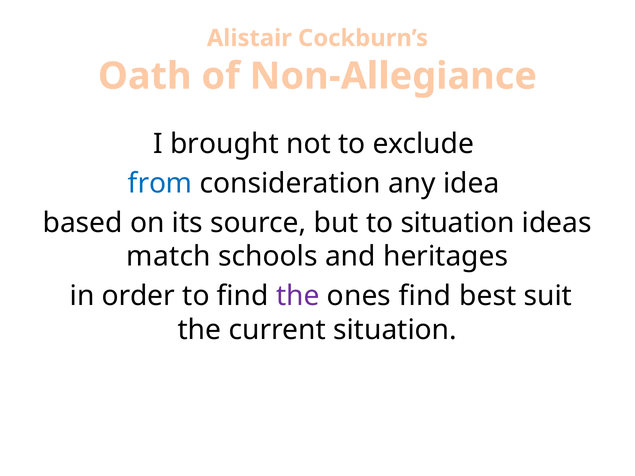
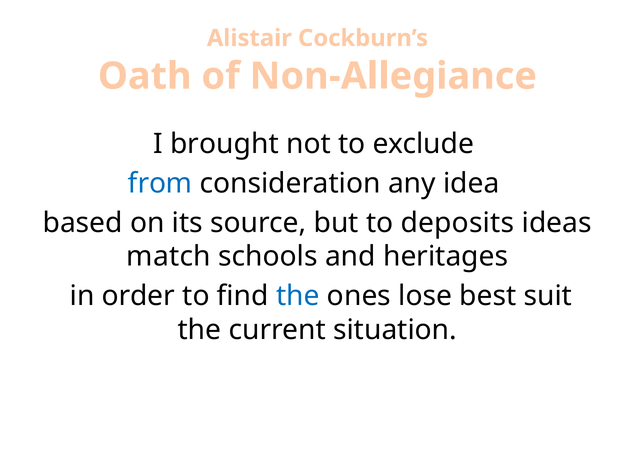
to situation: situation -> deposits (457, 223)
the colour: purple -> blue (298, 296)
ones find: find -> lose (425, 296)
